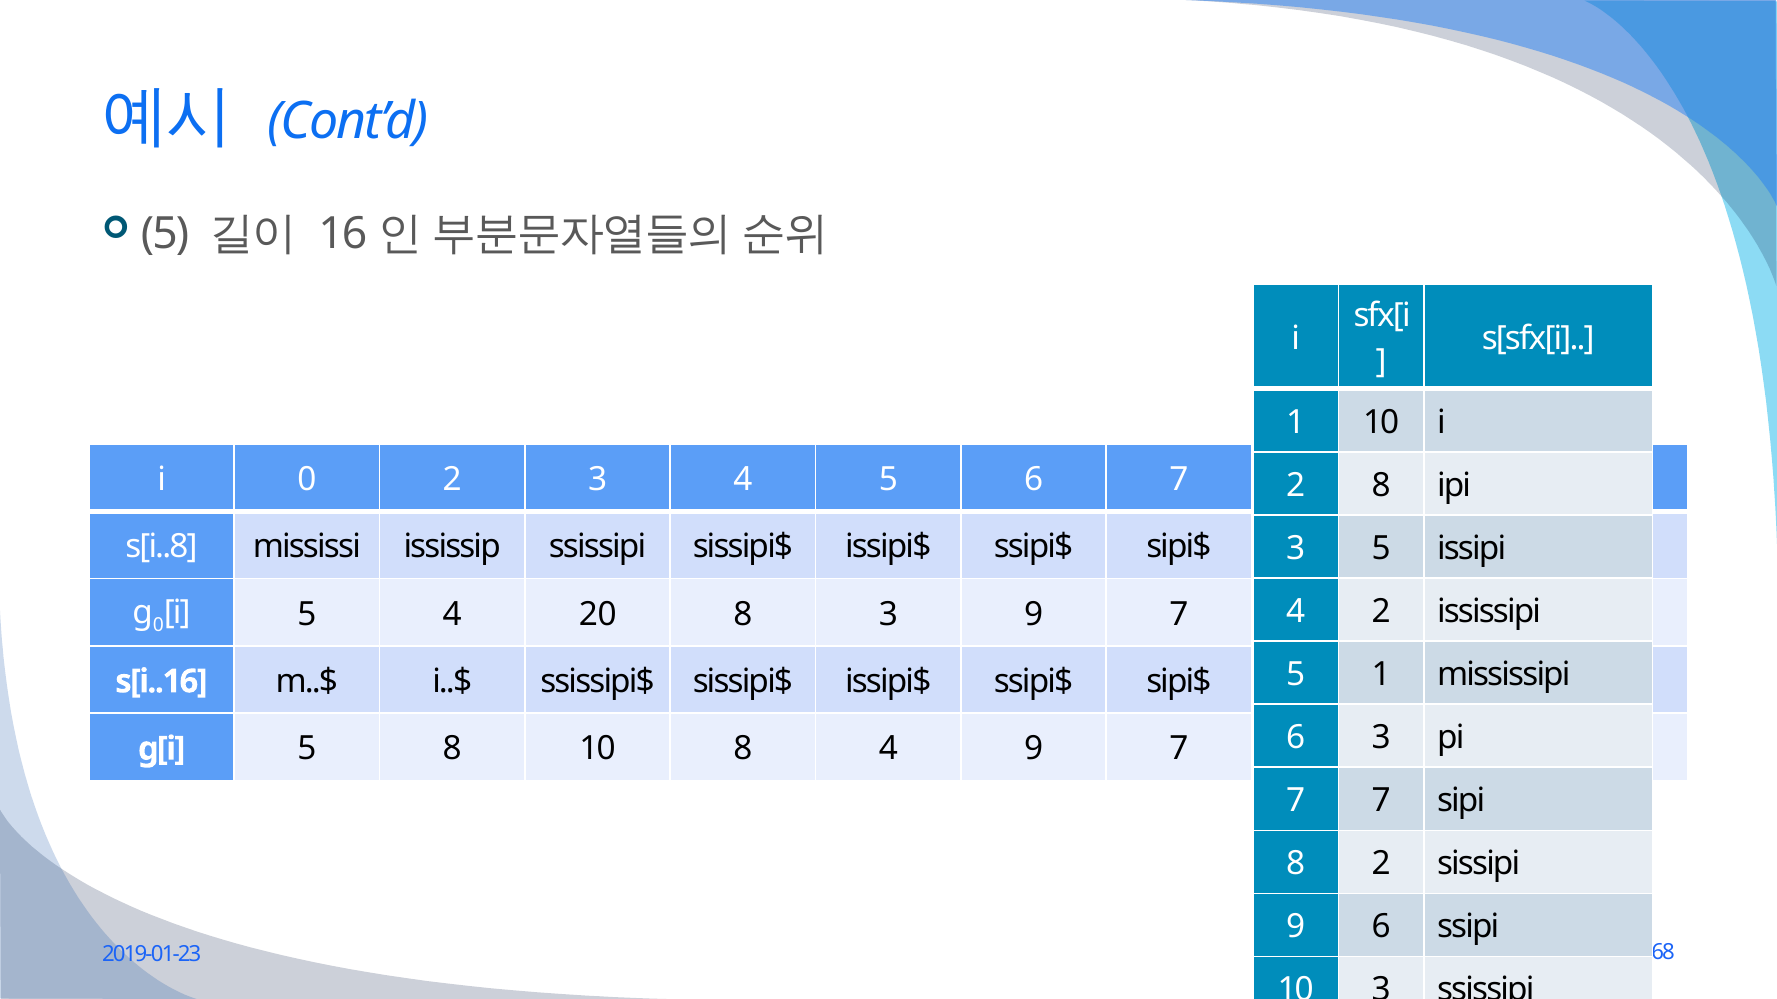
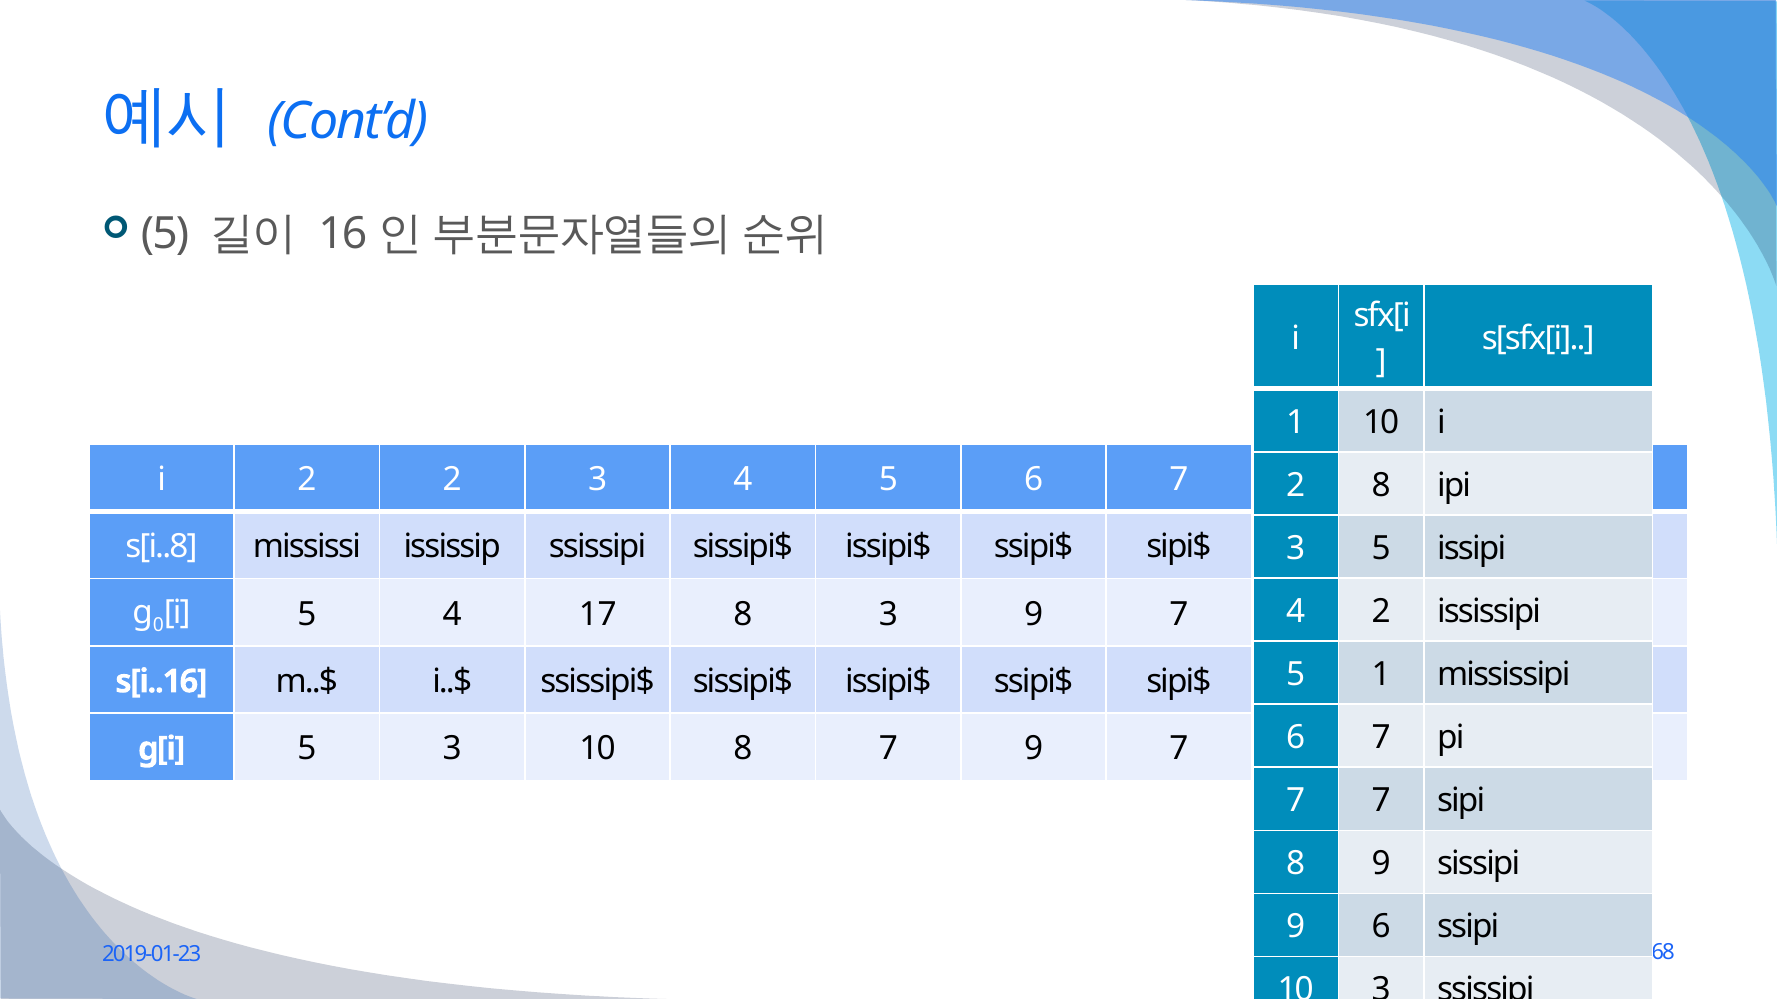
0: 0 -> 2 (307, 480)
20: 20 -> 17 (598, 614)
3: 3 -> 7 (1381, 738)
5 8: 8 -> 3 (452, 749)
8 4: 4 -> 7 (888, 749)
2: 2 -> 9 (1381, 864)
